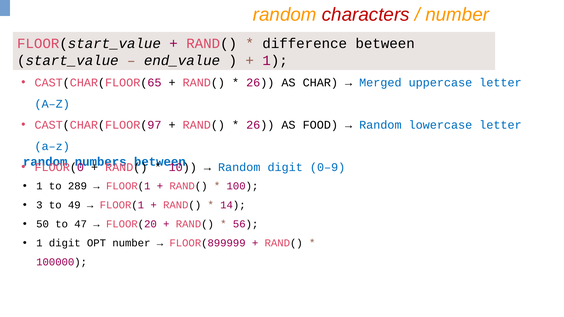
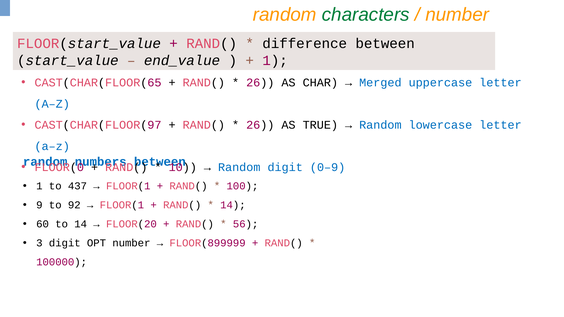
characters colour: red -> green (366, 15)
FOOD: FOOD -> TRUE (320, 125)
289: 289 -> 437 (77, 186)
3: 3 -> 9 (39, 205)
49: 49 -> 92 (74, 205)
50: 50 -> 60 (43, 224)
to 47: 47 -> 14 (81, 224)
1: 1 -> 3 (39, 243)
